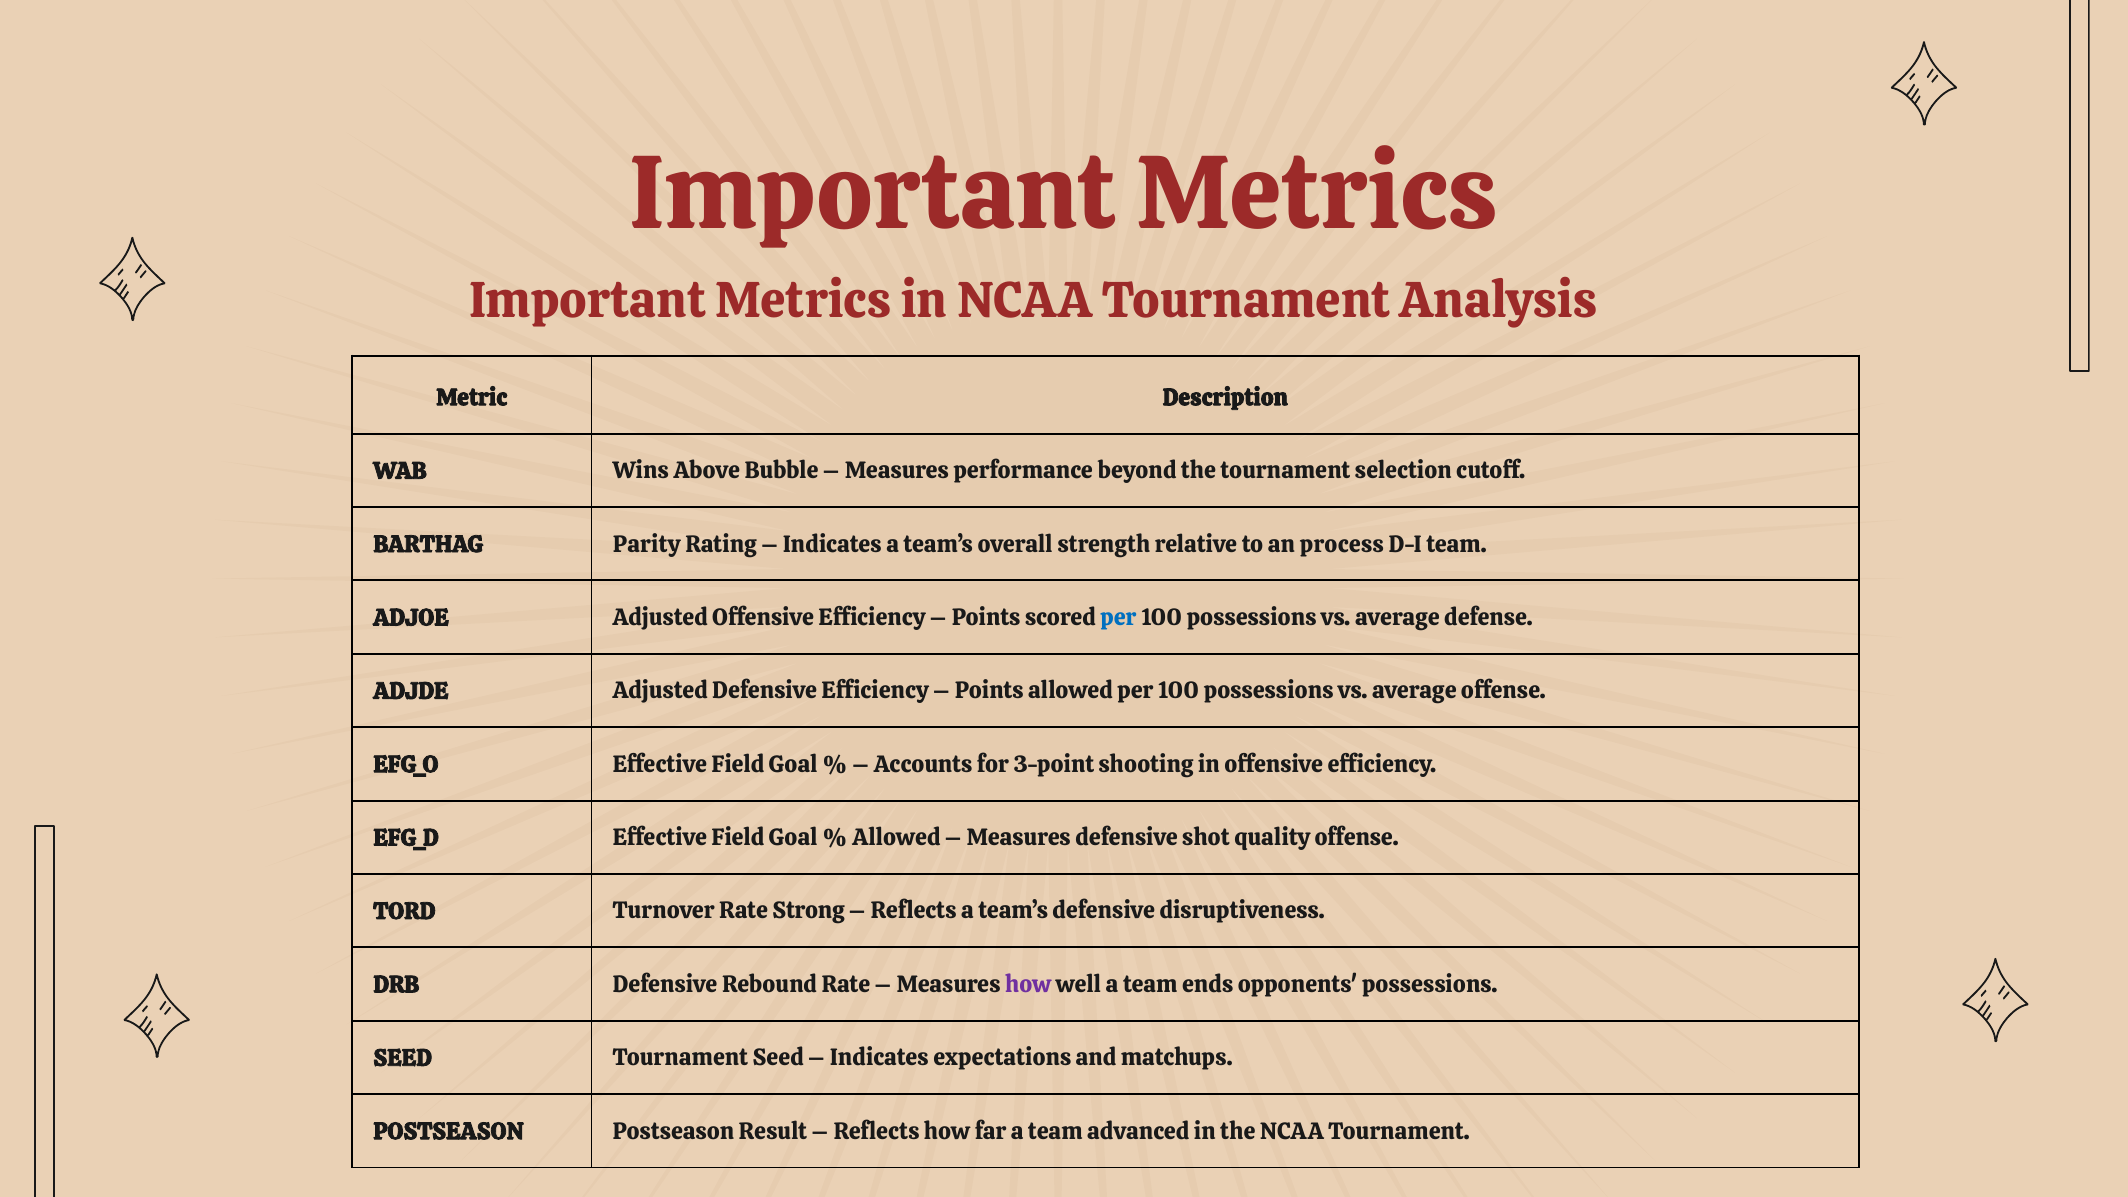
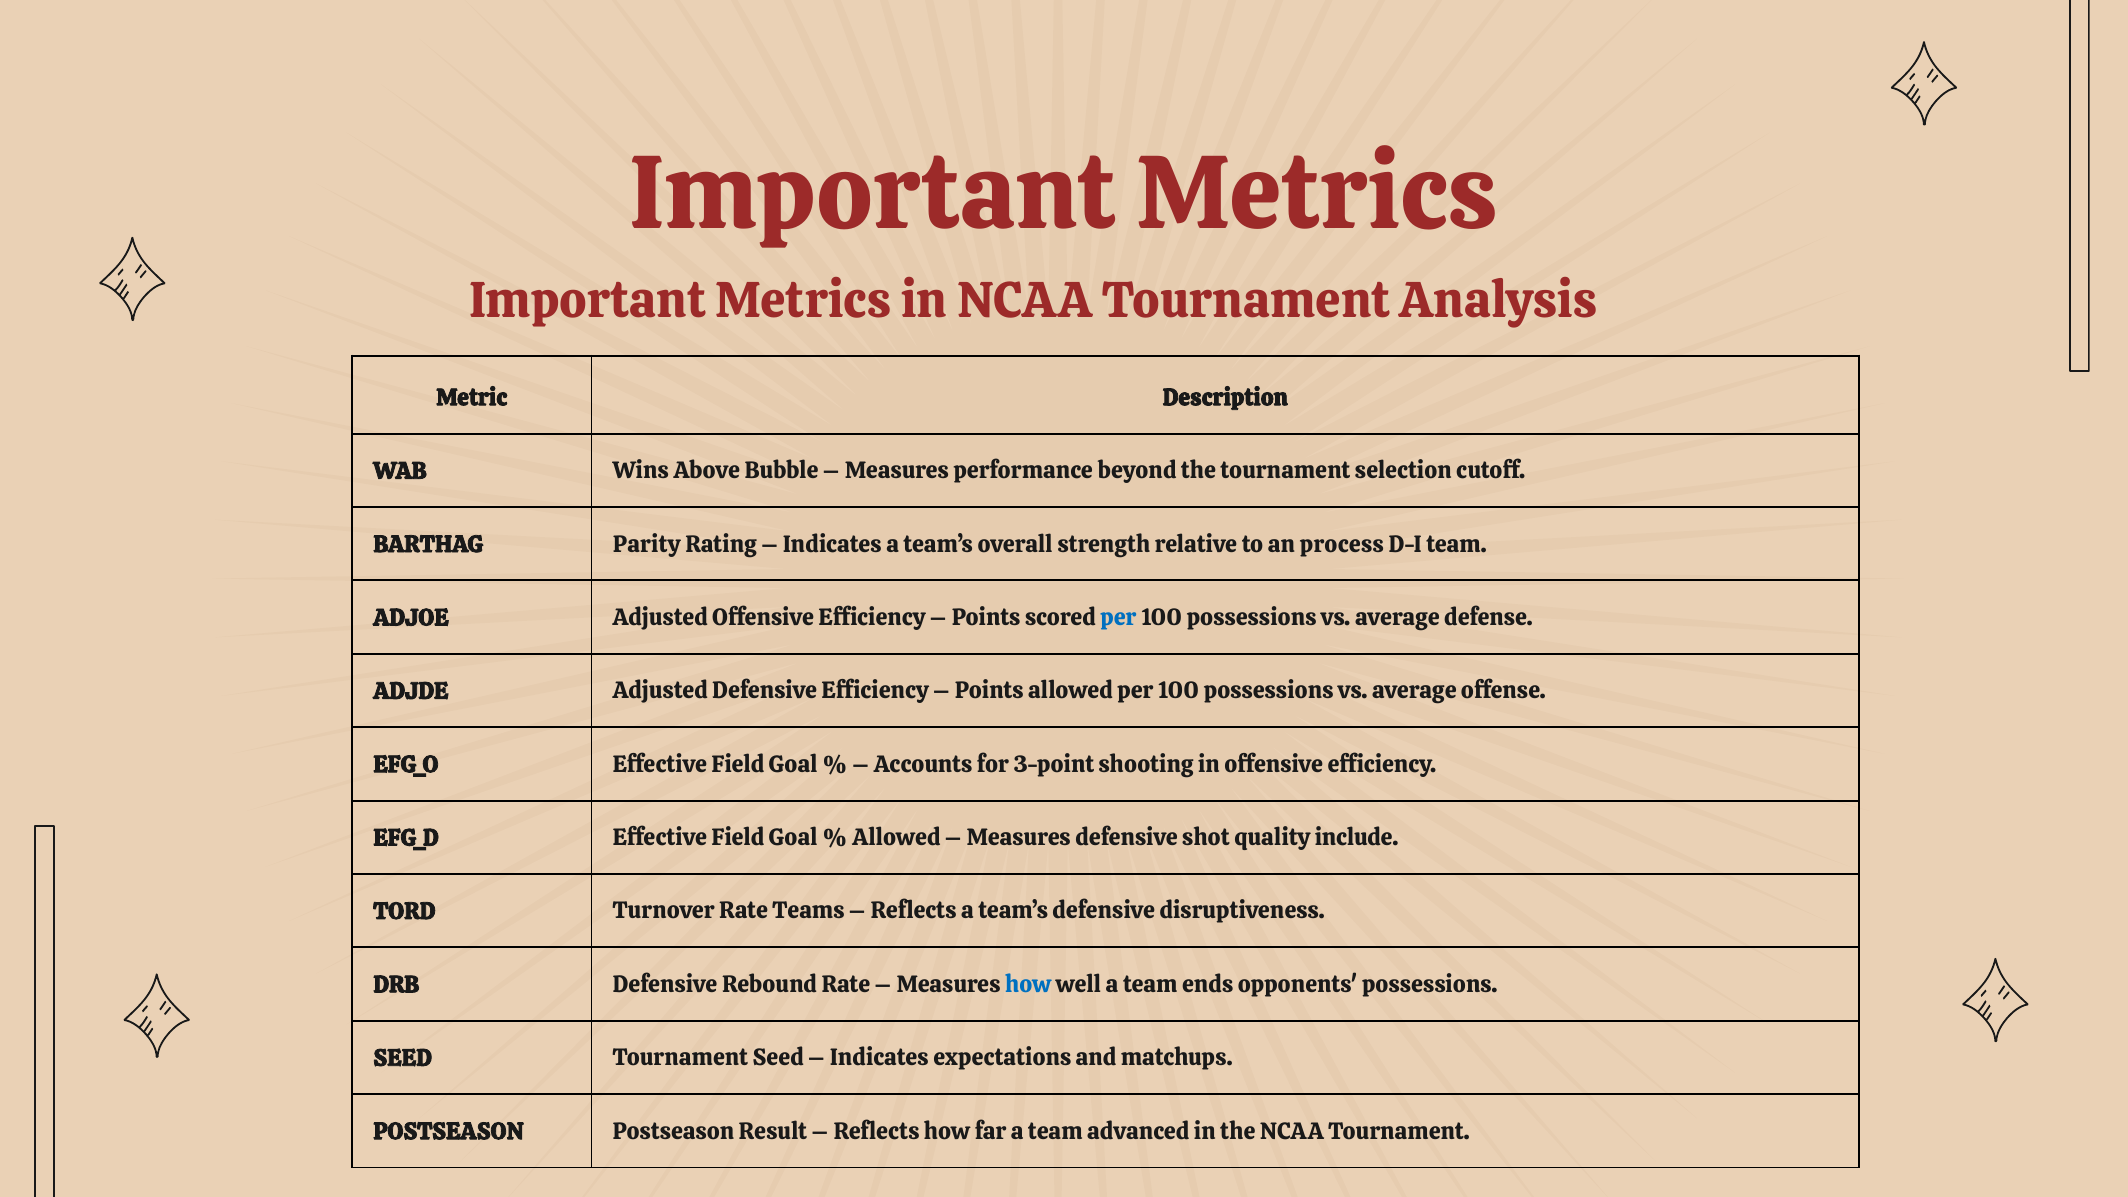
quality offense: offense -> include (1357, 838)
Strong: Strong -> Teams (808, 911)
how colour: purple -> blue (1028, 985)
